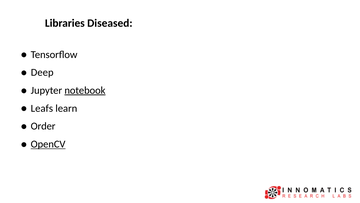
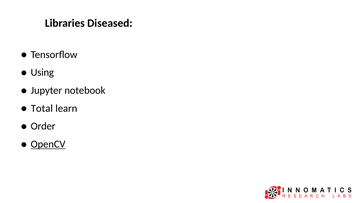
Deep: Deep -> Using (42, 72)
notebook underline: present -> none (85, 90)
Leafs: Leafs -> Total (42, 108)
